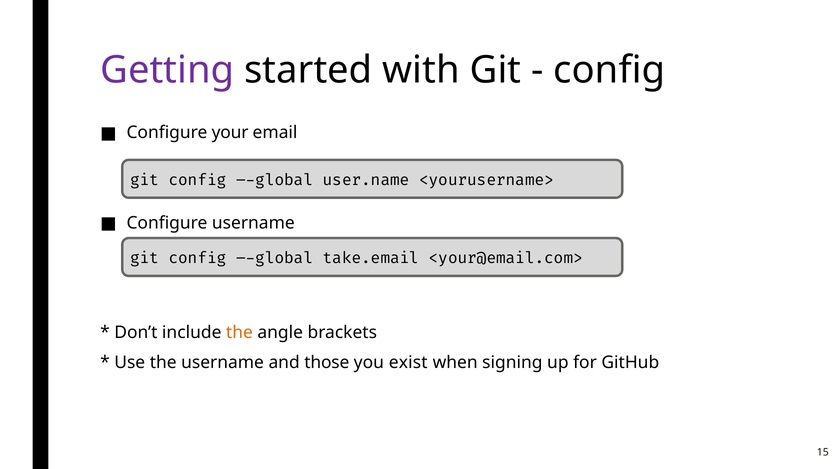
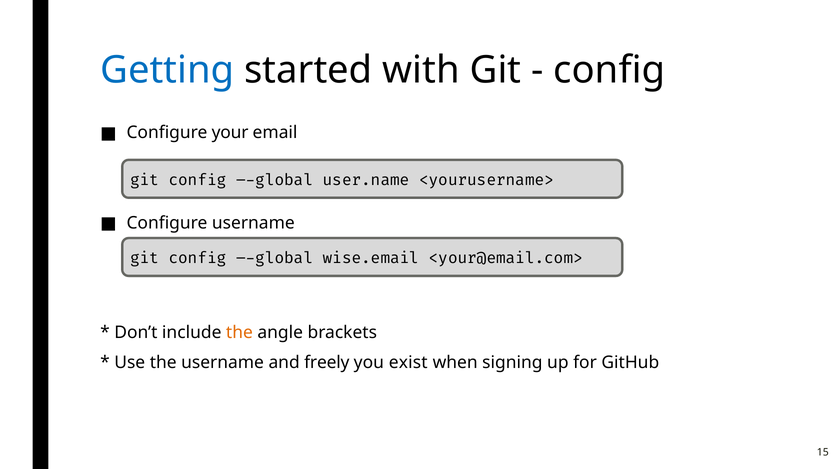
Getting colour: purple -> blue (167, 70)
take.email: take.email -> wise.email (371, 258)
those: those -> freely (327, 363)
